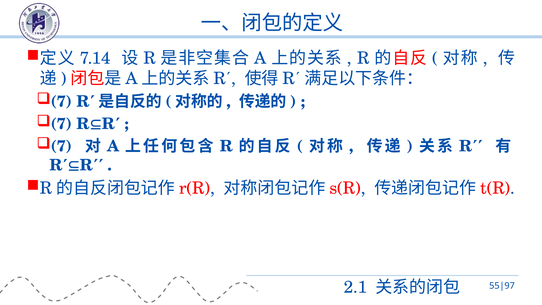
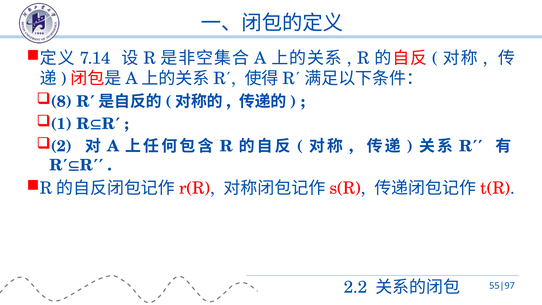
7: 7 -> 8 (61, 101)
7: 7 -> 1 (61, 124)
7: 7 -> 2 (61, 146)
2.1: 2.1 -> 2.2 (356, 287)
